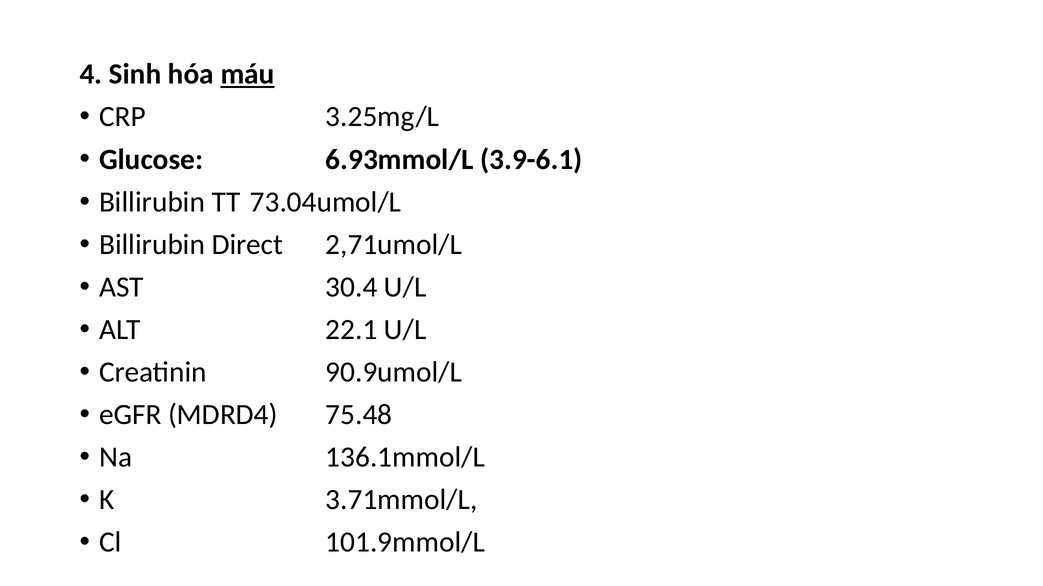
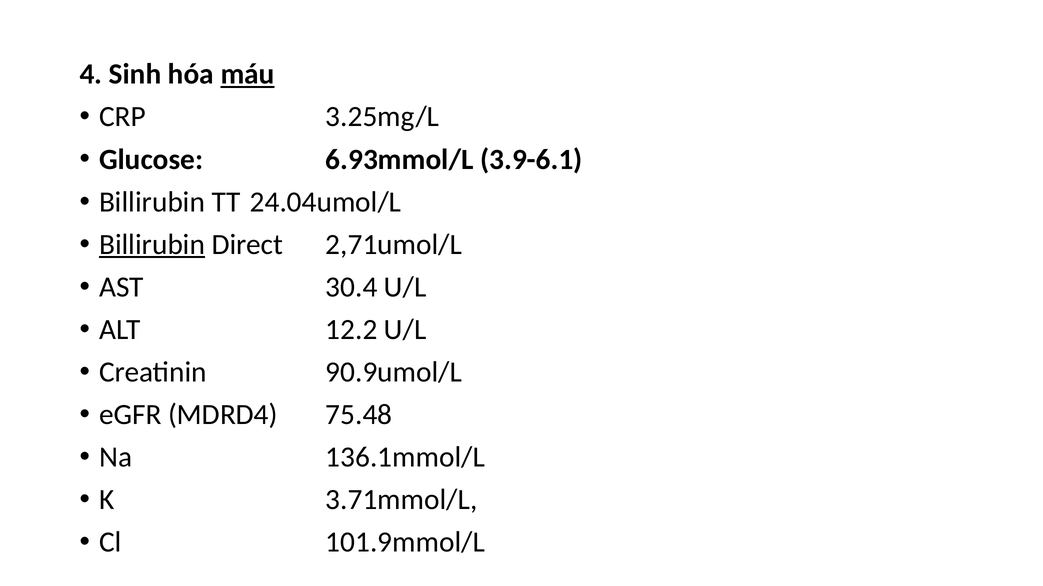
73.04umol/L: 73.04umol/L -> 24.04umol/L (326, 202)
Billirubin underline: none -> present (152, 245)
22.1: 22.1 -> 12.2 (351, 330)
